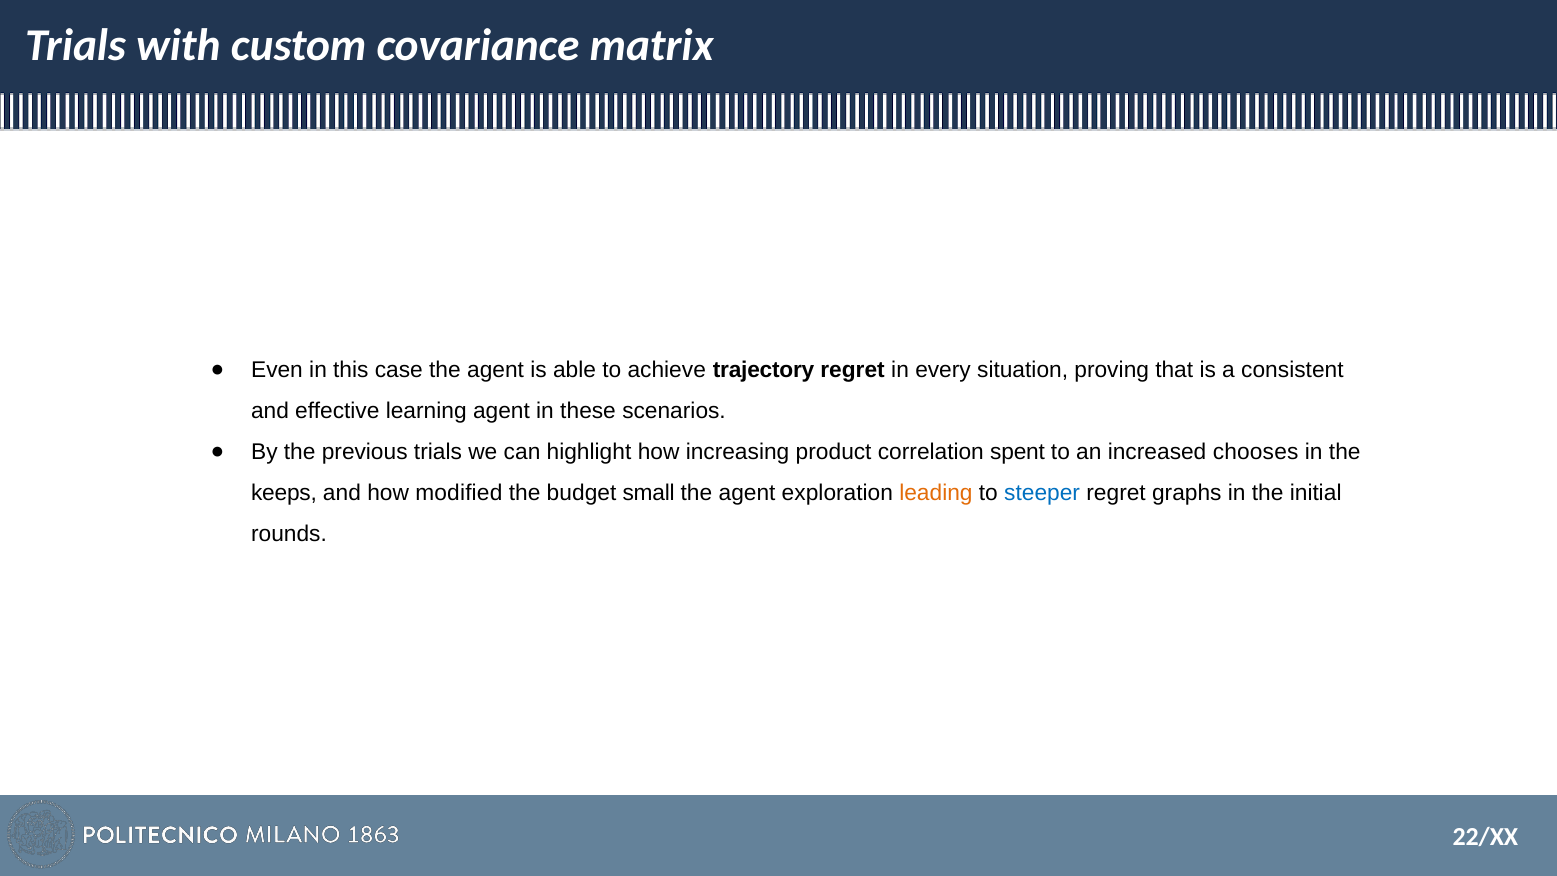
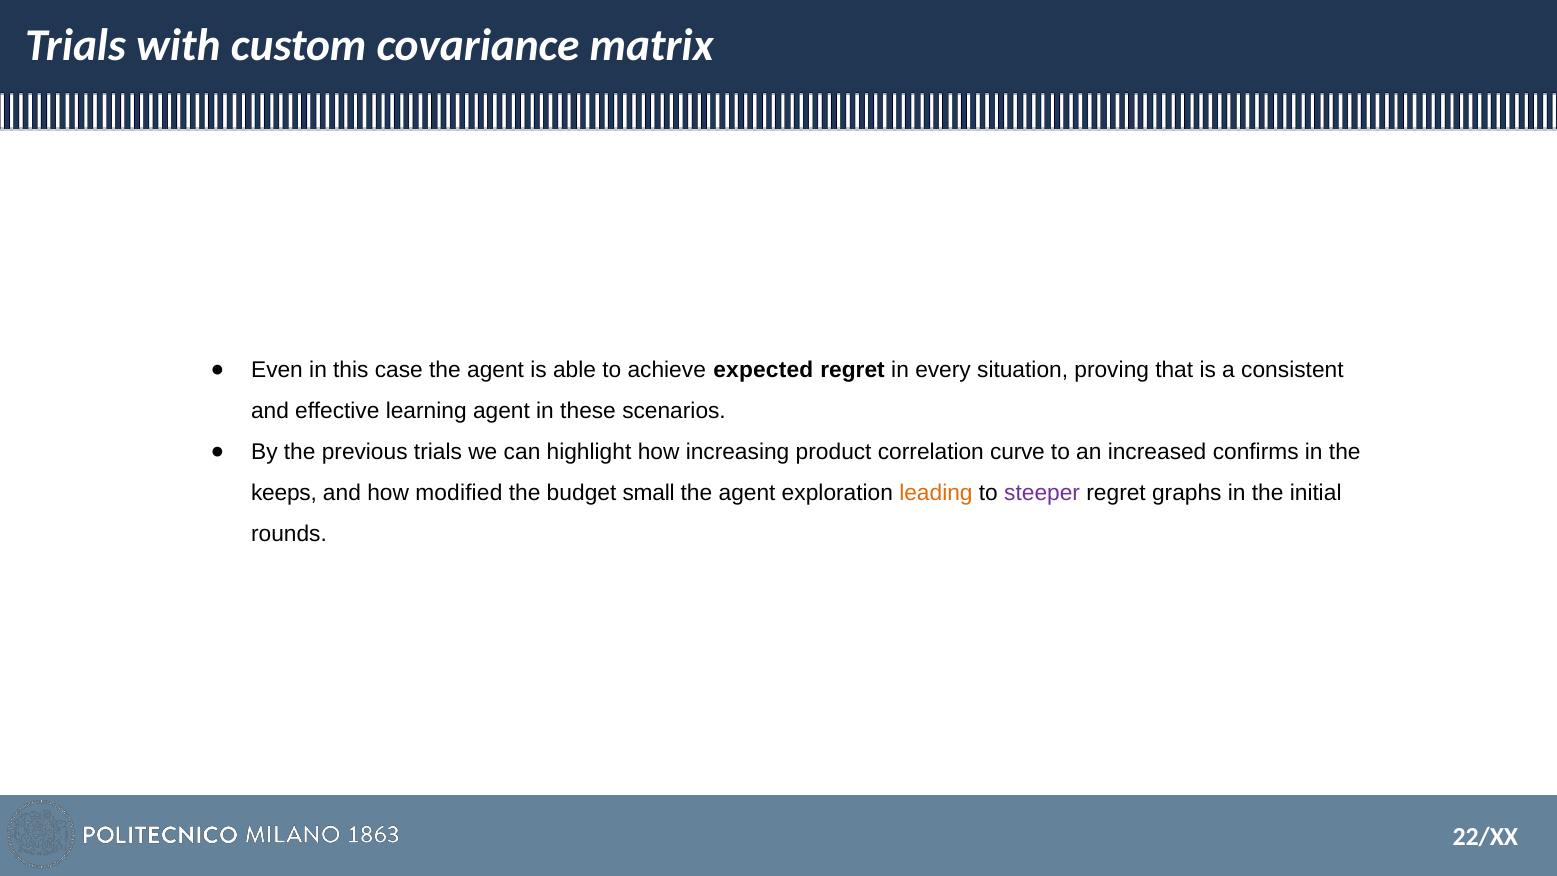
trajectory: trajectory -> expected (763, 370)
spent: spent -> curve (1018, 452)
chooses: chooses -> confirms (1256, 452)
steeper colour: blue -> purple (1042, 493)
